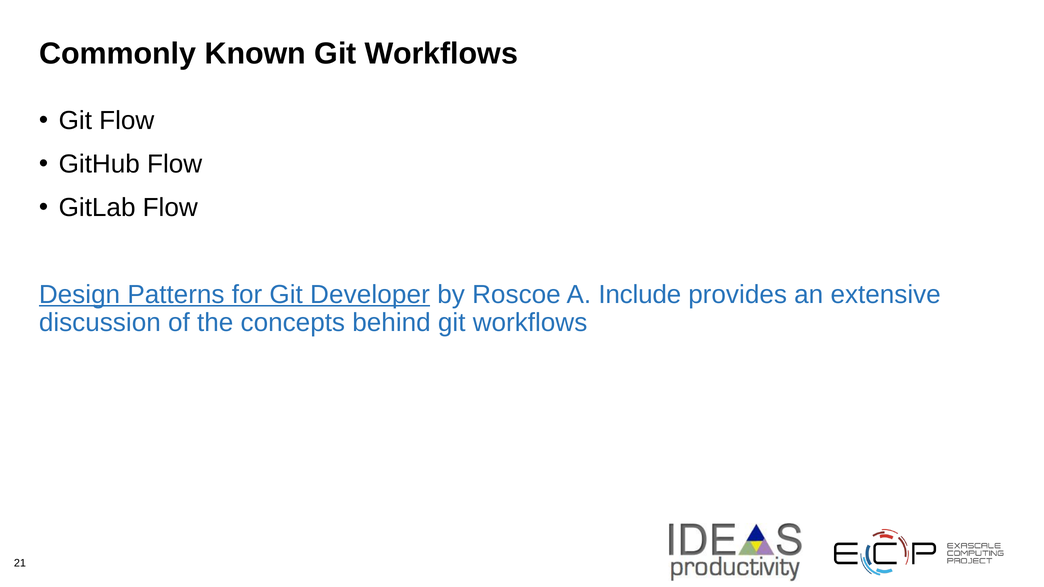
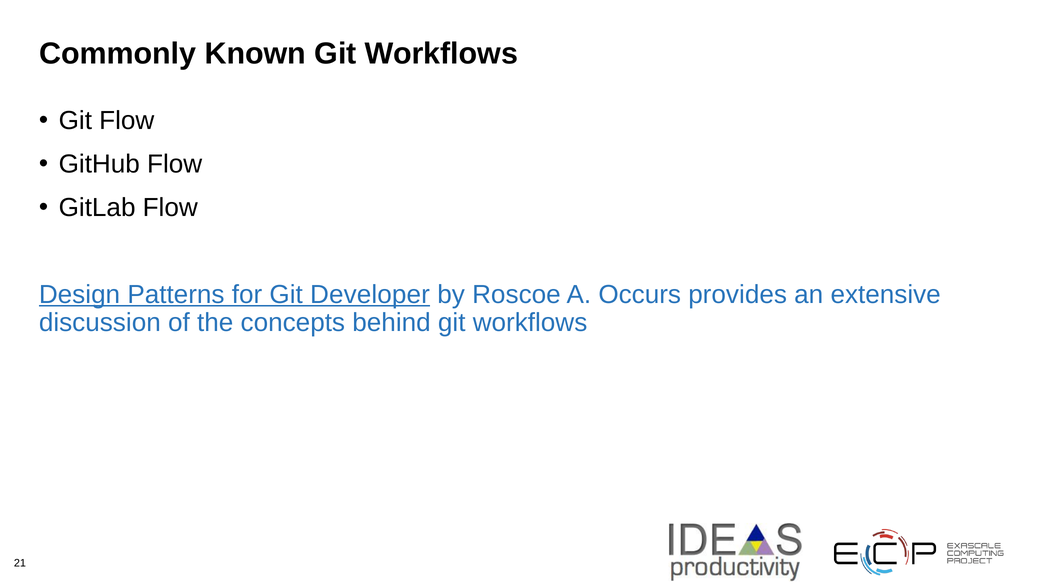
Include: Include -> Occurs (640, 295)
